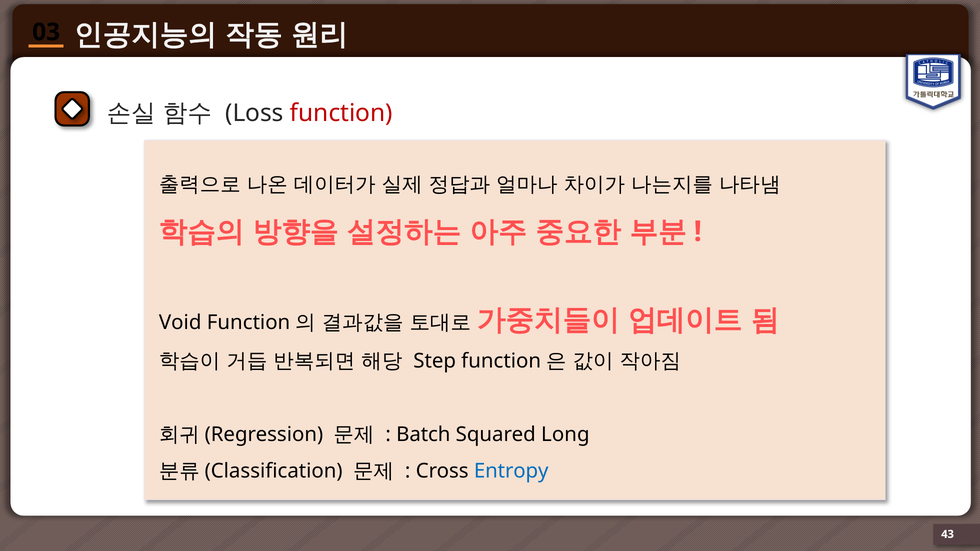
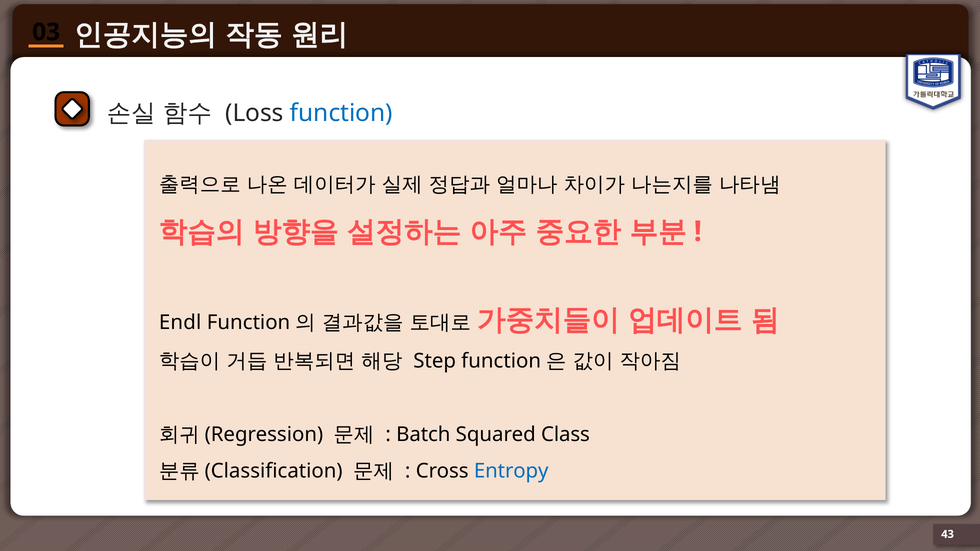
function colour: red -> blue (341, 113)
Void: Void -> Endl (180, 323)
Long: Long -> Class (565, 435)
